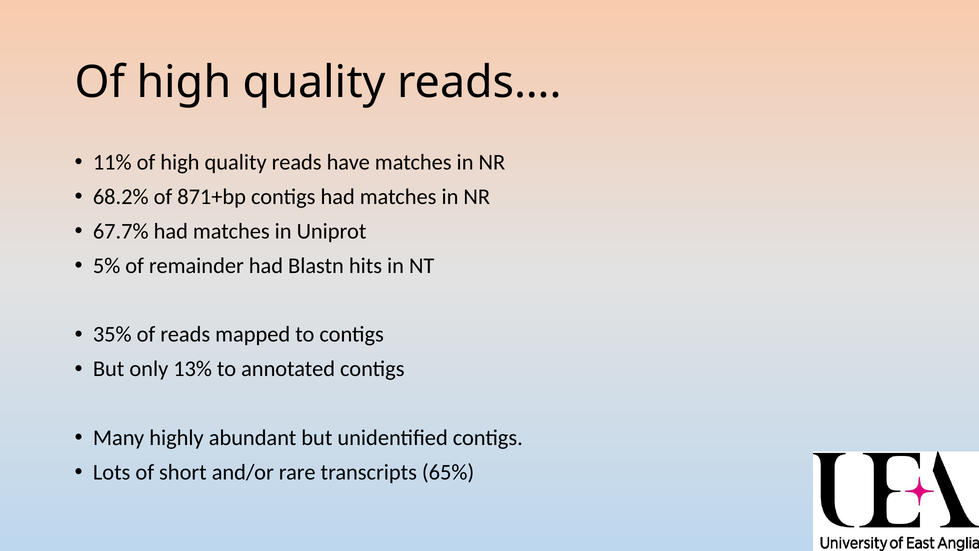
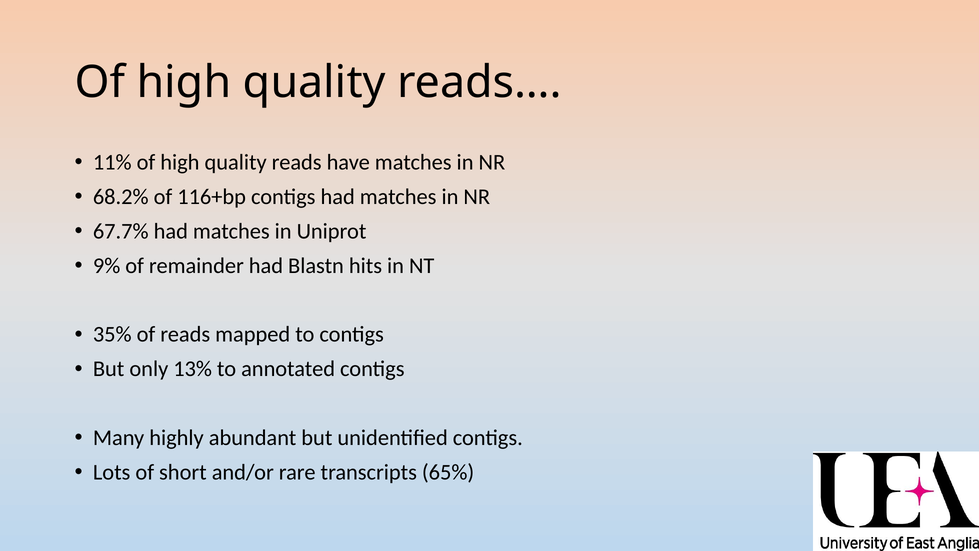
871+bp: 871+bp -> 116+bp (212, 197)
5%: 5% -> 9% (107, 266)
